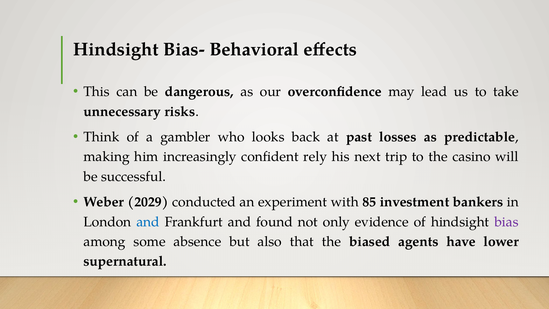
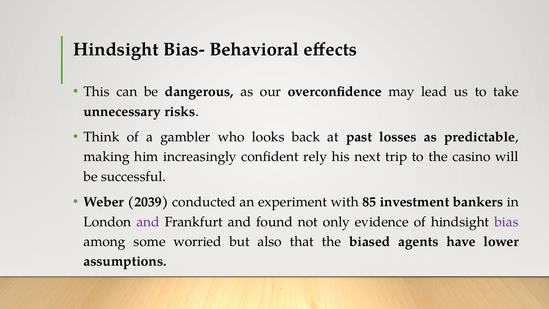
2029: 2029 -> 2039 (148, 202)
and colour: blue -> purple (148, 222)
absence: absence -> worried (198, 241)
supernatural: supernatural -> assumptions (125, 261)
